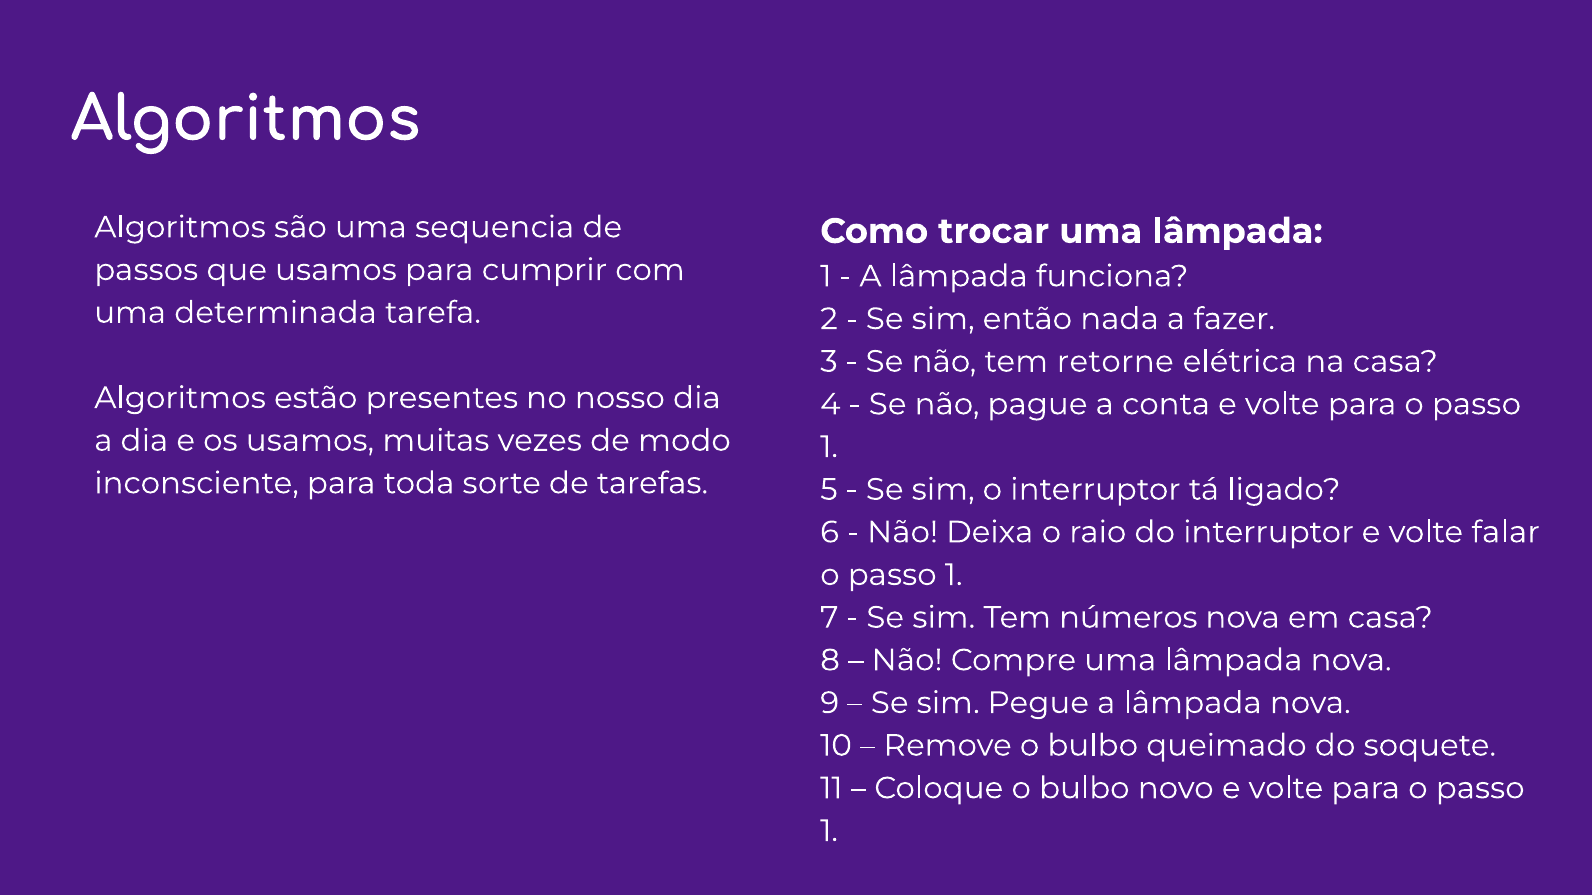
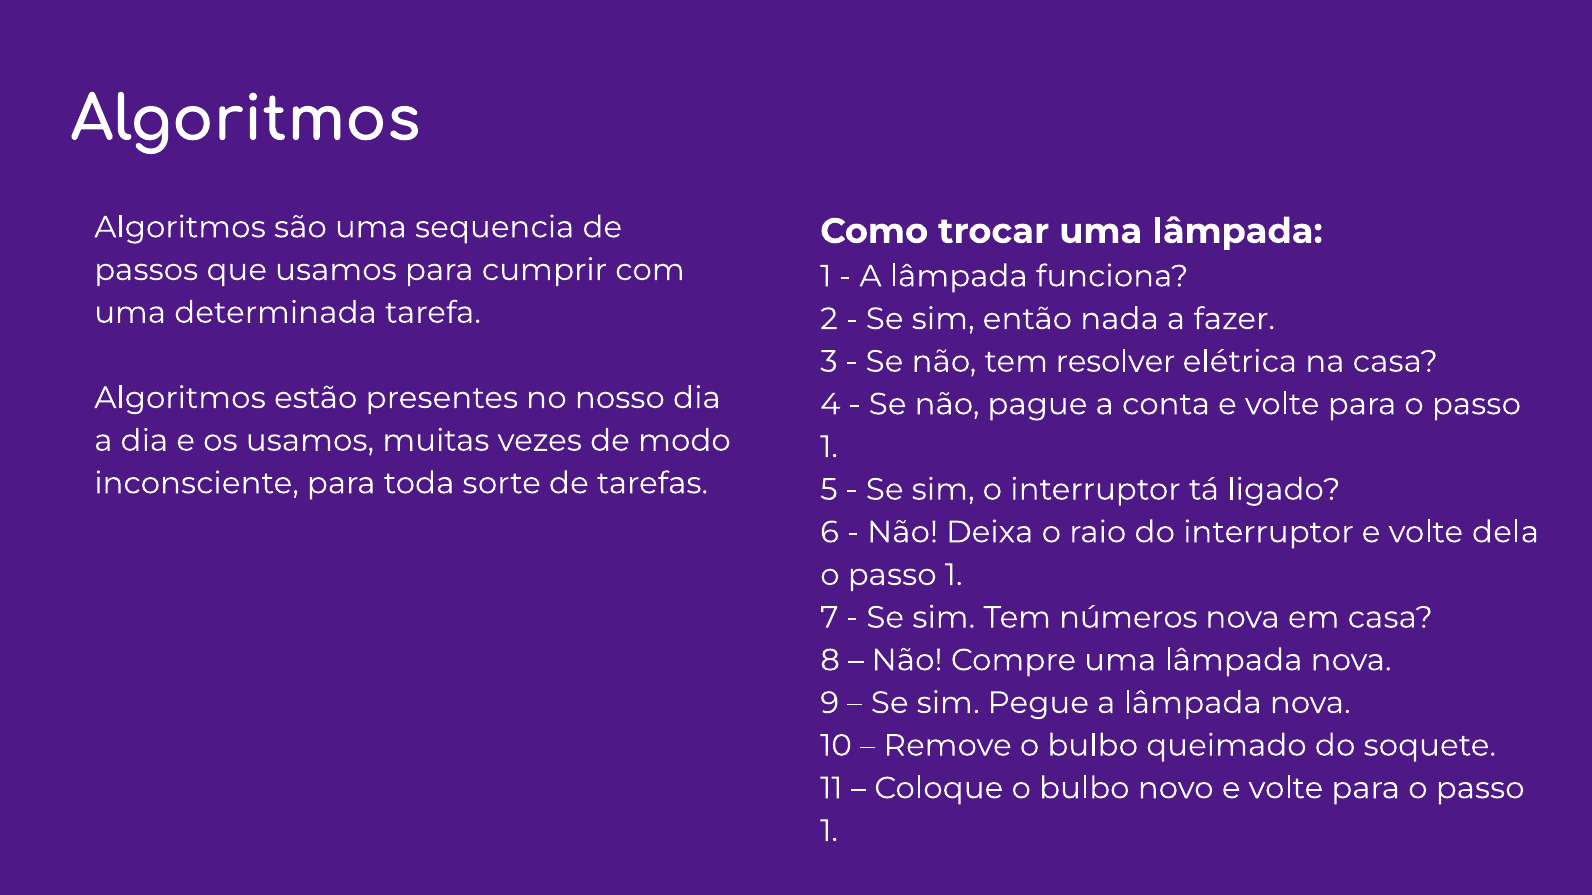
retorne: retorne -> resolver (1116, 362)
falar: falar -> dela (1506, 533)
